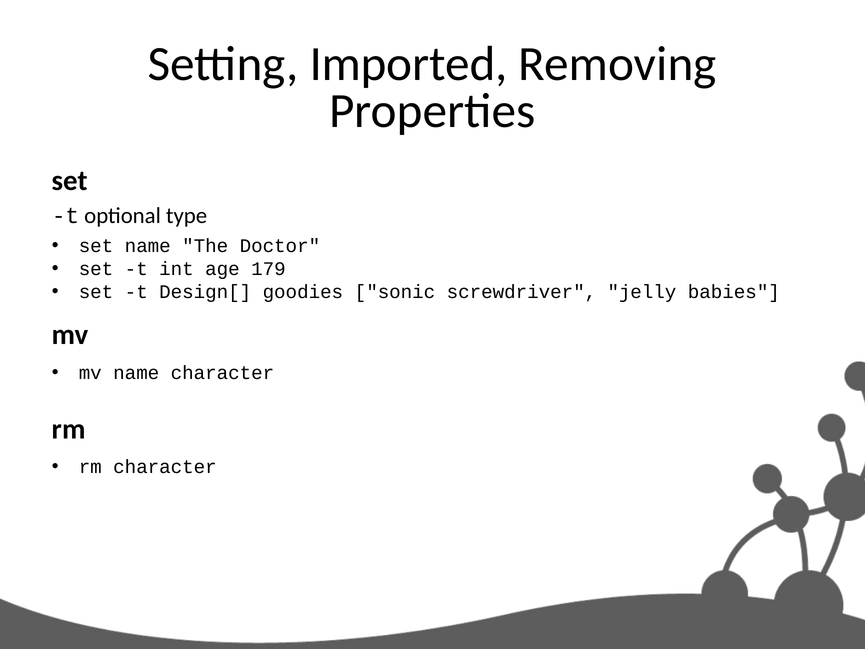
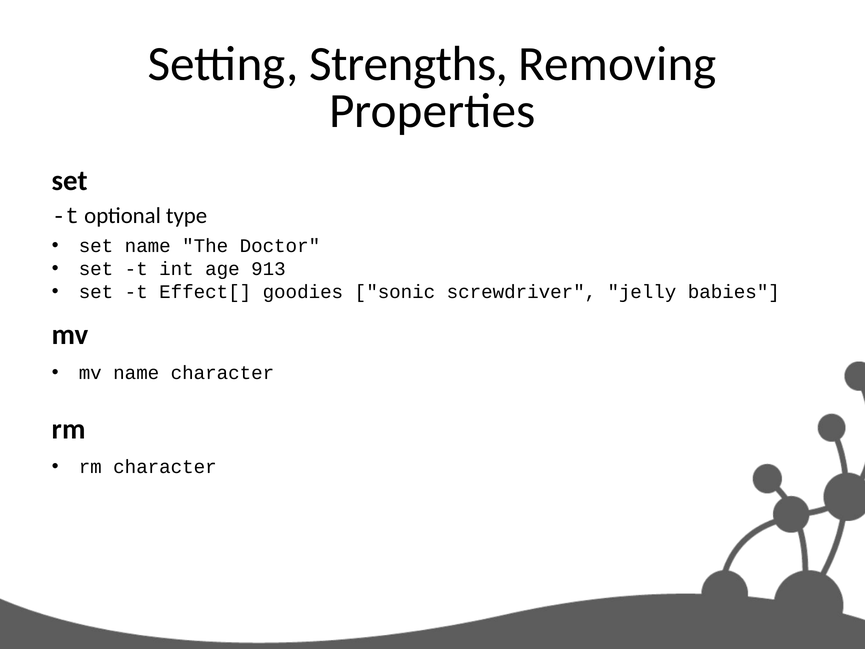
Imported: Imported -> Strengths (409, 64)
179: 179 -> 913 (268, 269)
Design[: Design[ -> Effect[ (205, 292)
